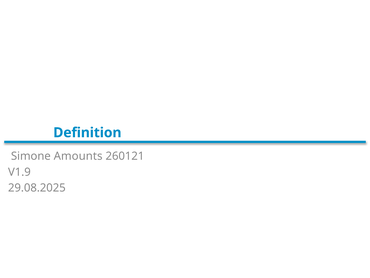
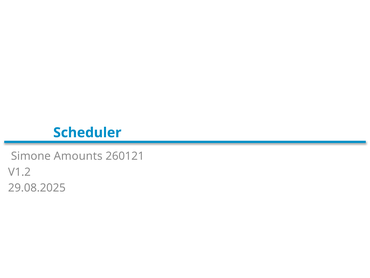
Definition: Definition -> Scheduler (87, 132)
V1.9: V1.9 -> V1.2 (19, 172)
